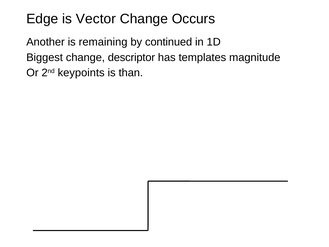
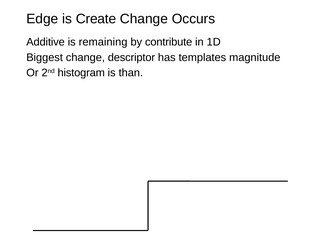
Vector: Vector -> Create (96, 19)
Another: Another -> Additive (46, 42)
continued: continued -> contribute (169, 42)
keypoints: keypoints -> histogram (81, 73)
